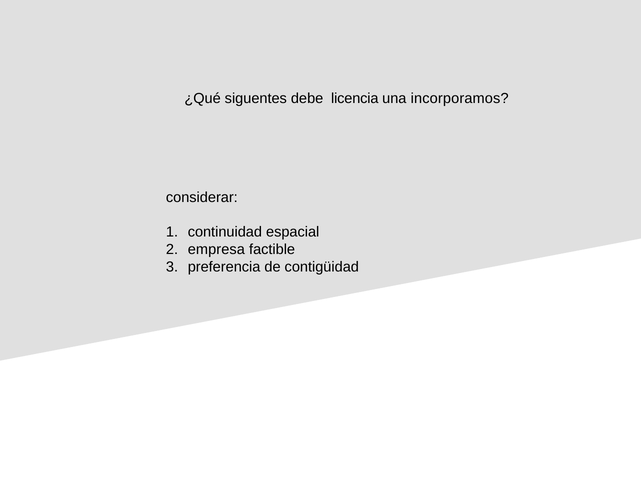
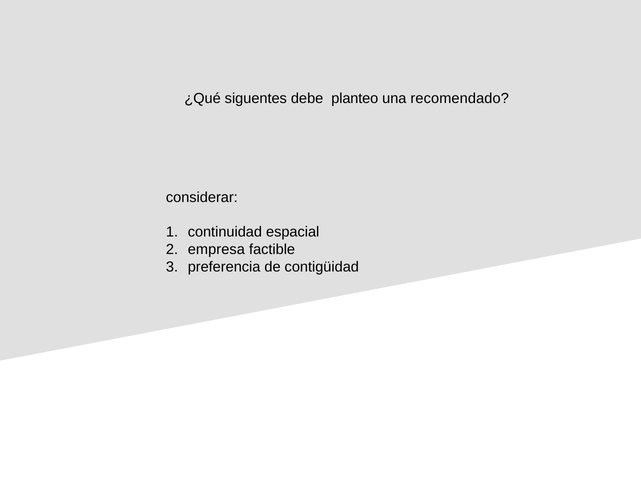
licencia: licencia -> planteo (355, 99)
incorporamos: incorporamos -> recomendado (460, 99)
